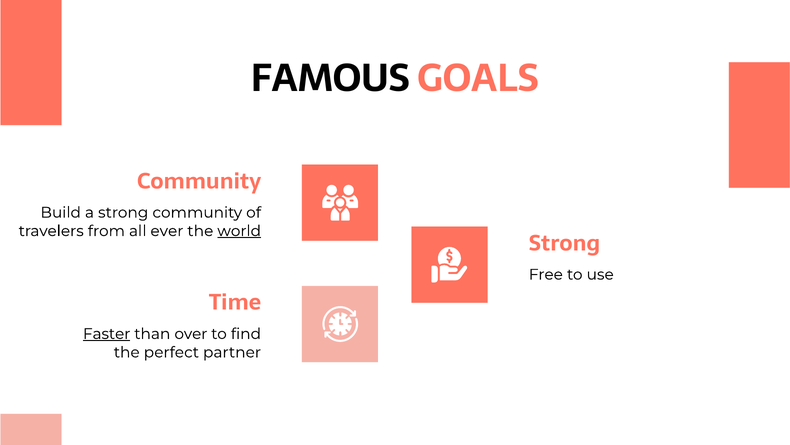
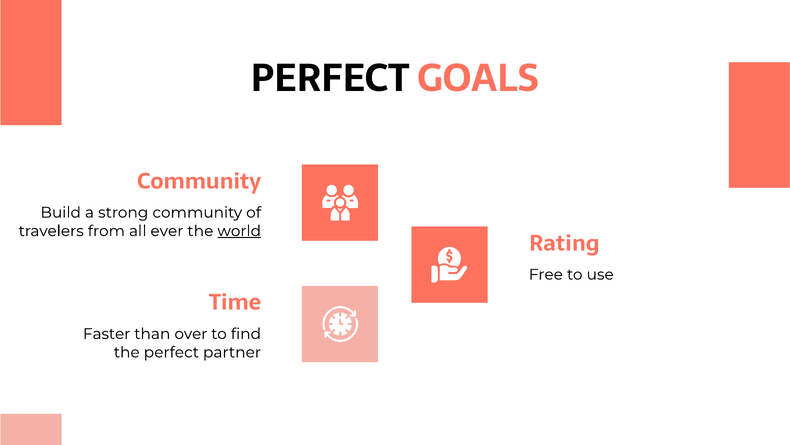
FAMOUS: FAMOUS -> PERFECT (330, 79)
Strong: Strong -> Rating (564, 243)
Faster underline: present -> none (107, 333)
